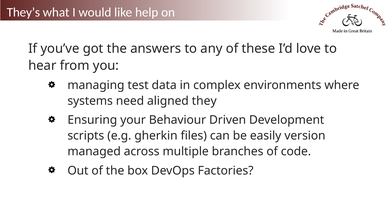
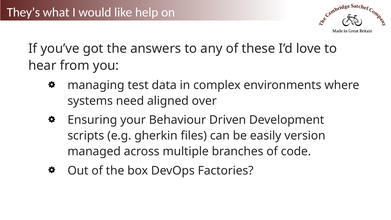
they: they -> over (204, 101)
